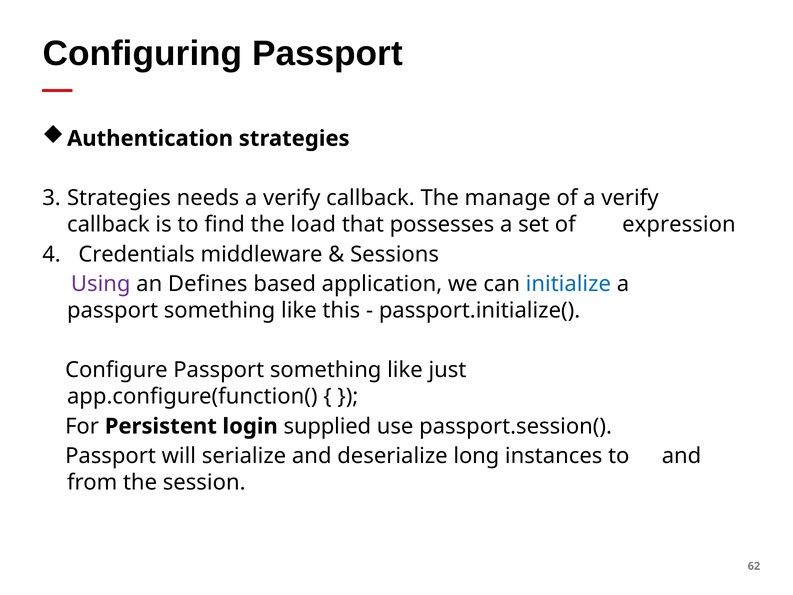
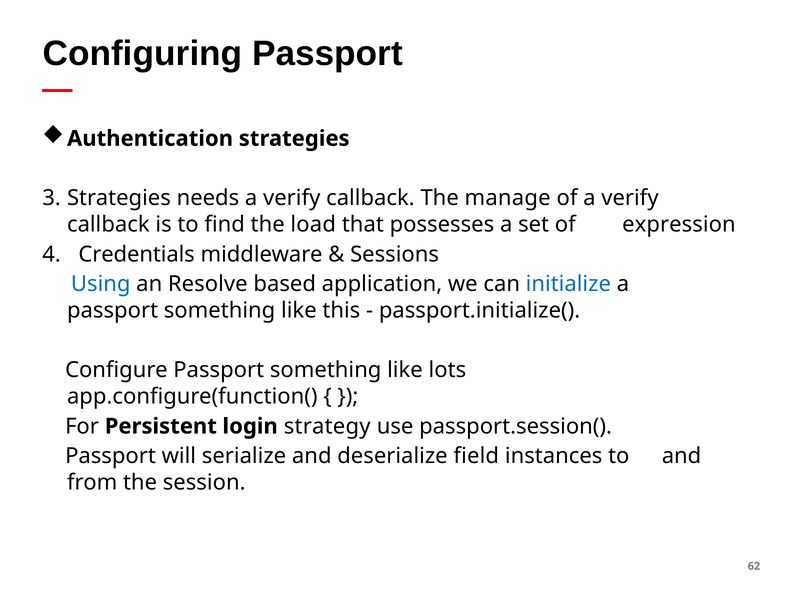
Using colour: purple -> blue (101, 284)
Defines: Defines -> Resolve (208, 284)
just: just -> lots (447, 370)
supplied: supplied -> strategy (327, 426)
long: long -> field (476, 456)
